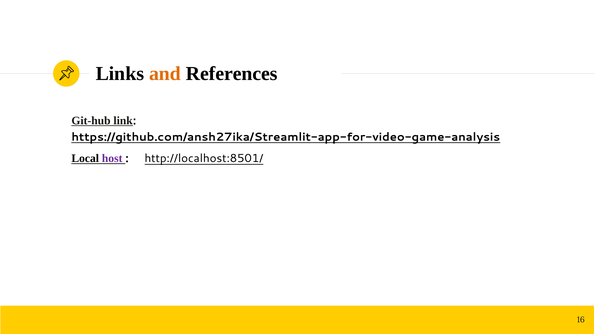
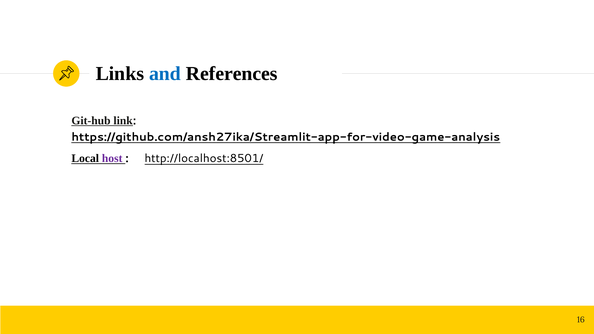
and colour: orange -> blue (165, 74)
